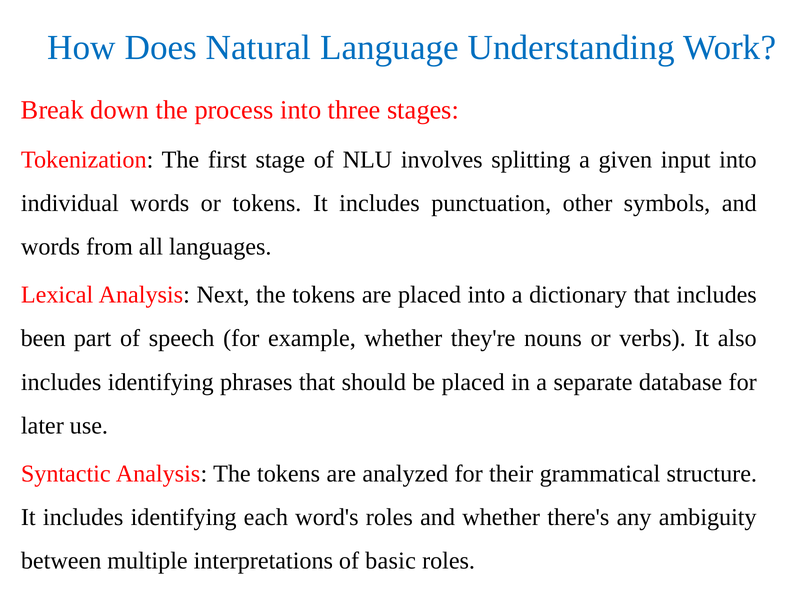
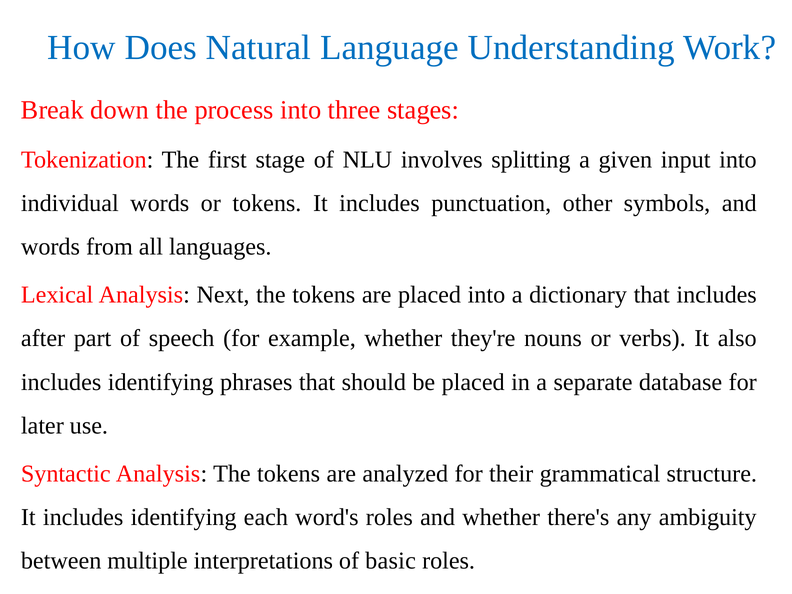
been: been -> after (43, 338)
